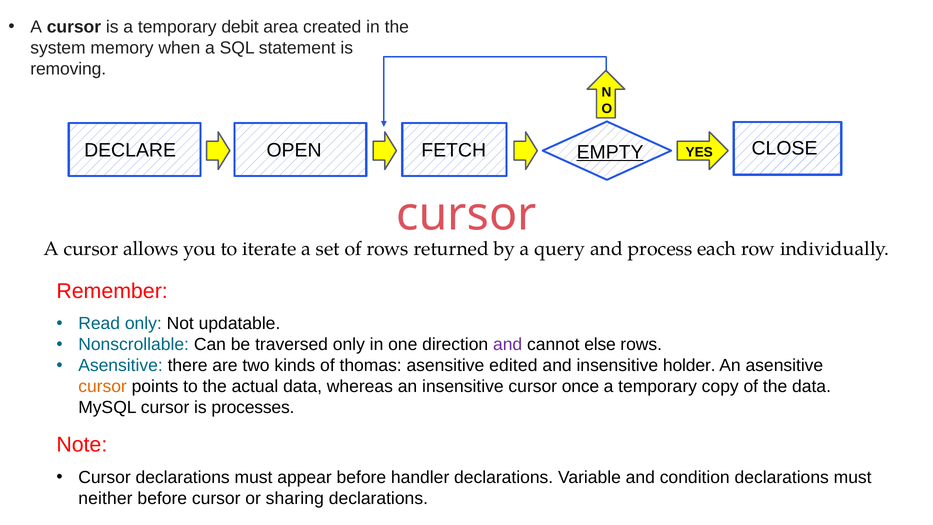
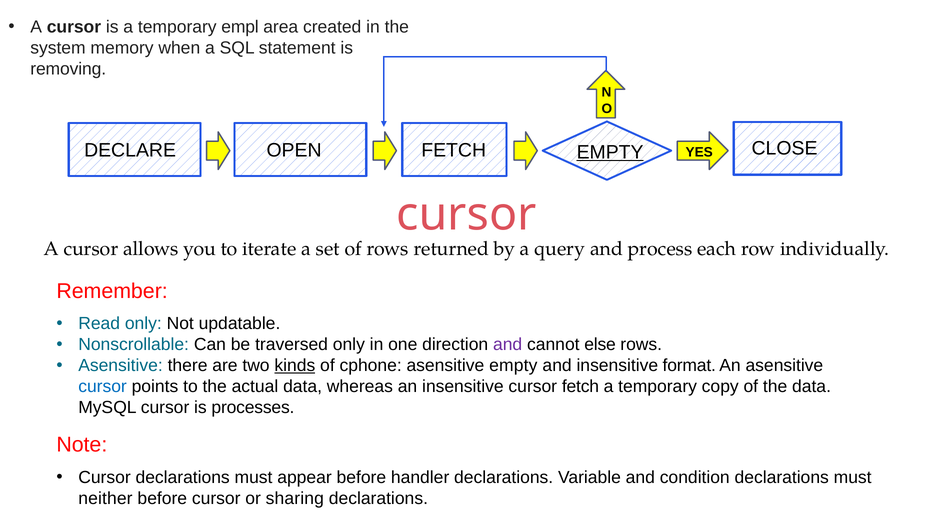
debit: debit -> empl (240, 27)
kinds underline: none -> present (295, 366)
thomas: thomas -> cphone (371, 366)
asensitive edited: edited -> empty (513, 366)
holder: holder -> format (689, 366)
cursor colour: orange -> blue (103, 387)
cursor once: once -> fetch (580, 387)
